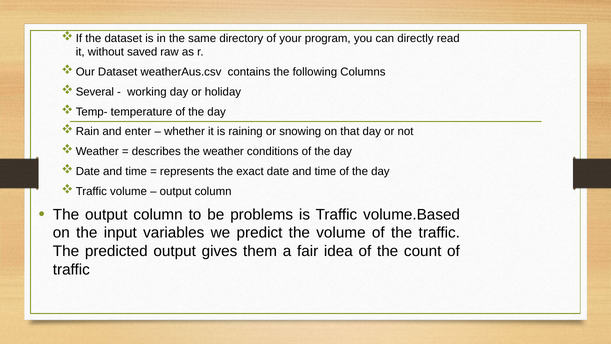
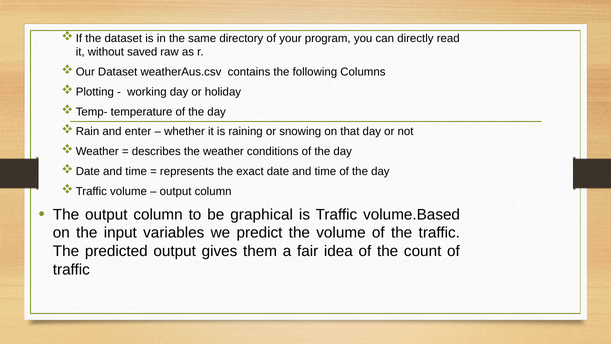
Several: Several -> Plotting (95, 92)
problems: problems -> graphical (262, 214)
